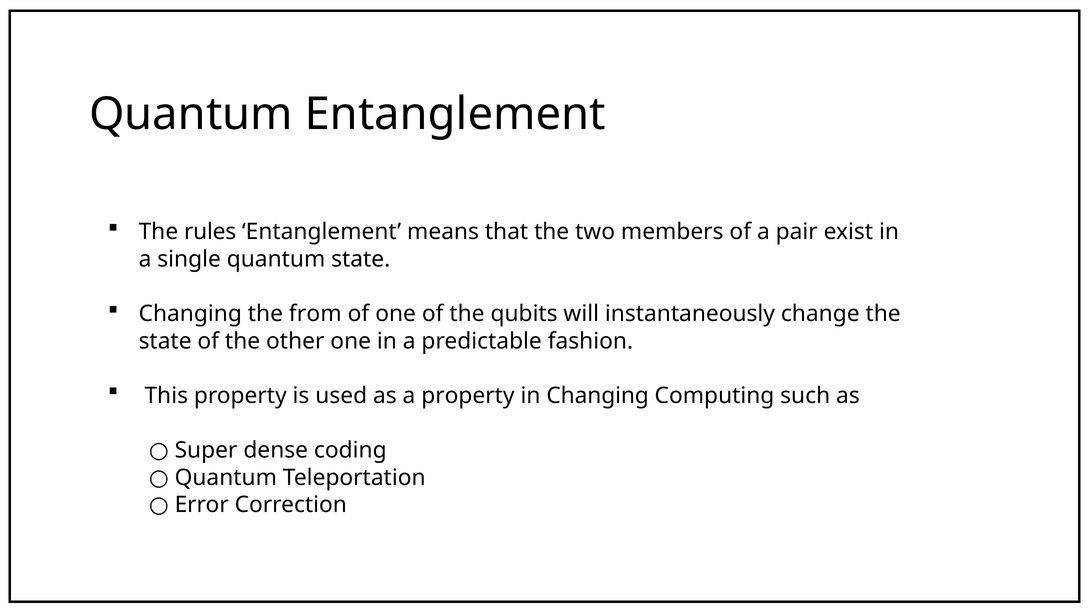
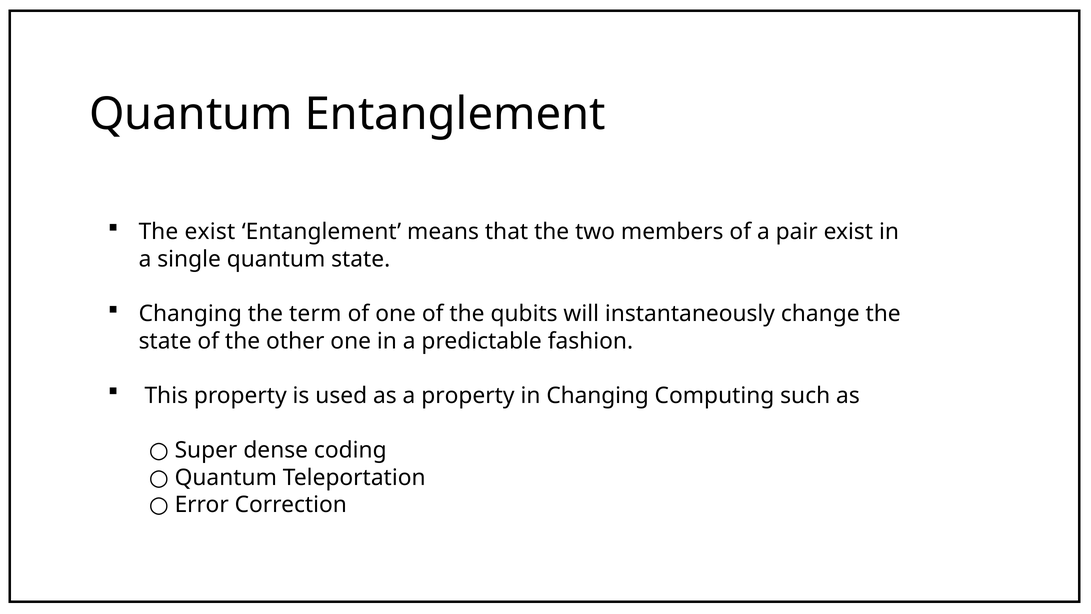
The rules: rules -> exist (210, 232)
from: from -> term (315, 314)
